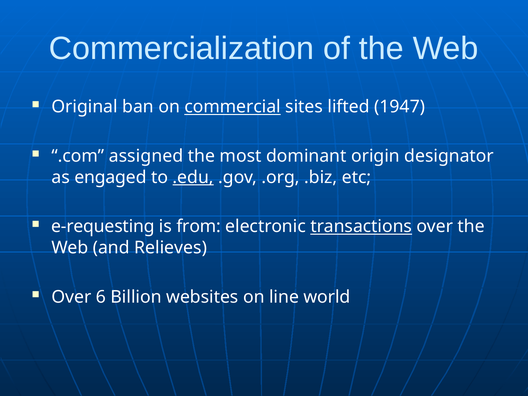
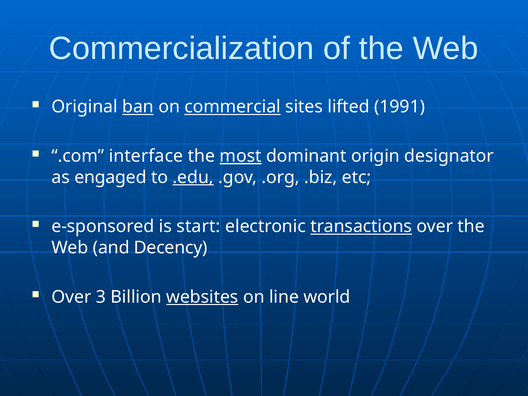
ban underline: none -> present (138, 107)
1947: 1947 -> 1991 (400, 107)
assigned: assigned -> interface (146, 156)
most underline: none -> present (241, 156)
e-requesting: e-requesting -> e-sponsored (103, 226)
from: from -> start (198, 226)
Relieves: Relieves -> Decency (171, 248)
6: 6 -> 3 (101, 297)
websites underline: none -> present (202, 297)
